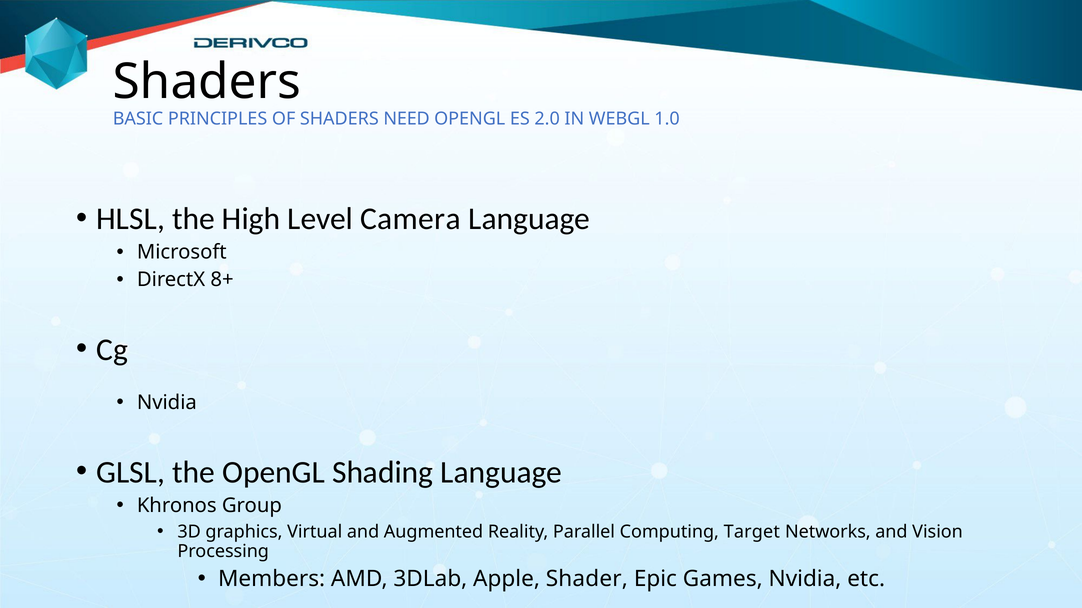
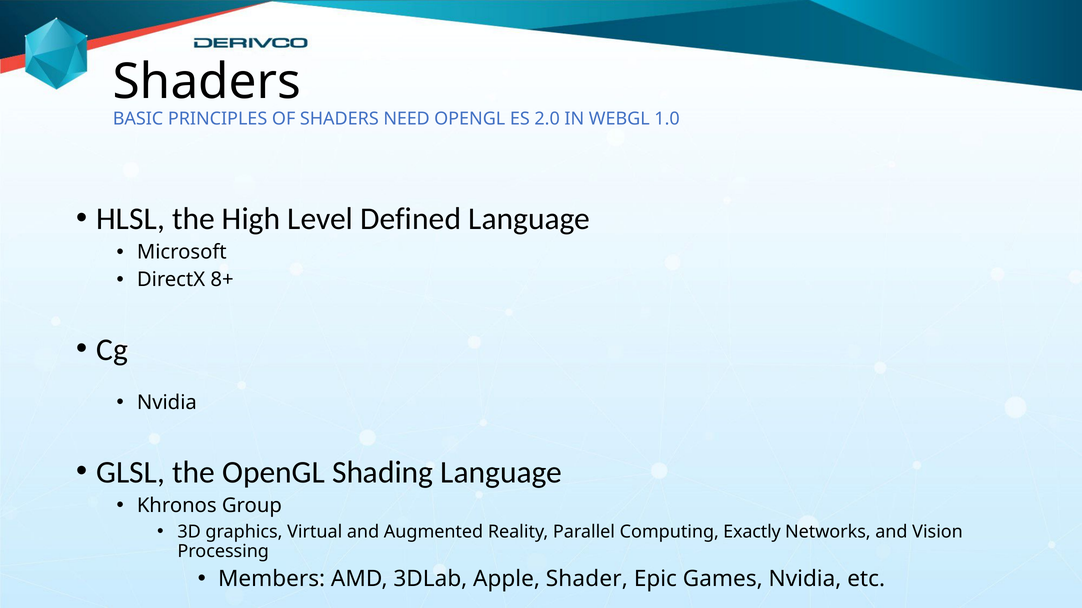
Camera: Camera -> Defined (411, 219)
Target: Target -> Exactly (752, 532)
